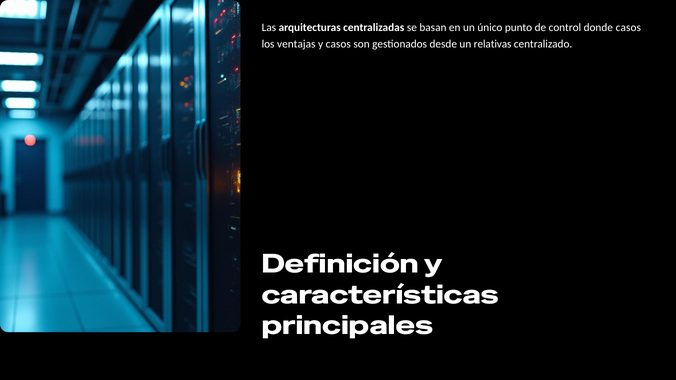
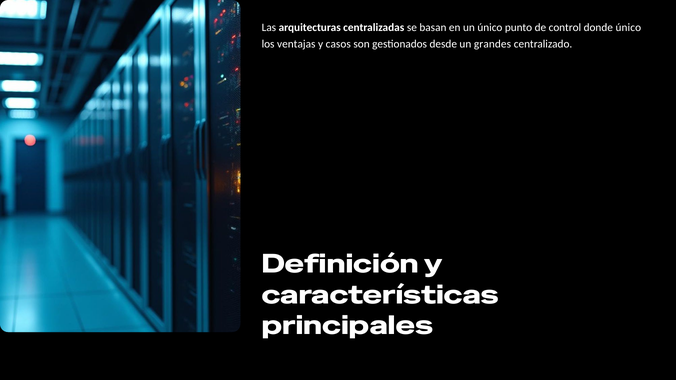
donde casos: casos -> único (628, 28)
relativas: relativas -> grandes (493, 44)
